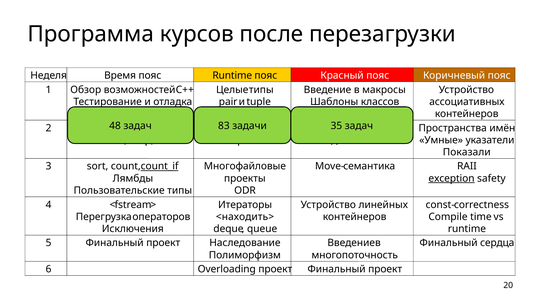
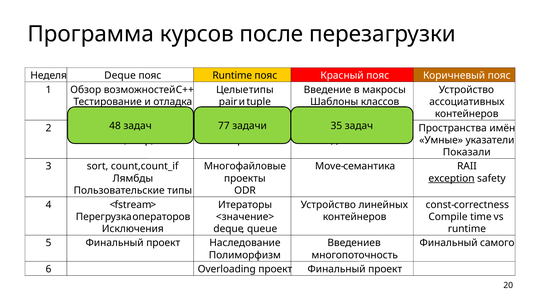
Неделя Время: Время -> Deque (120, 75)
83: 83 -> 77 (224, 126)
count_if underline: present -> none (160, 166)
<находить>: <находить> -> <значение> (245, 217)
сердца: сердца -> самого (497, 243)
